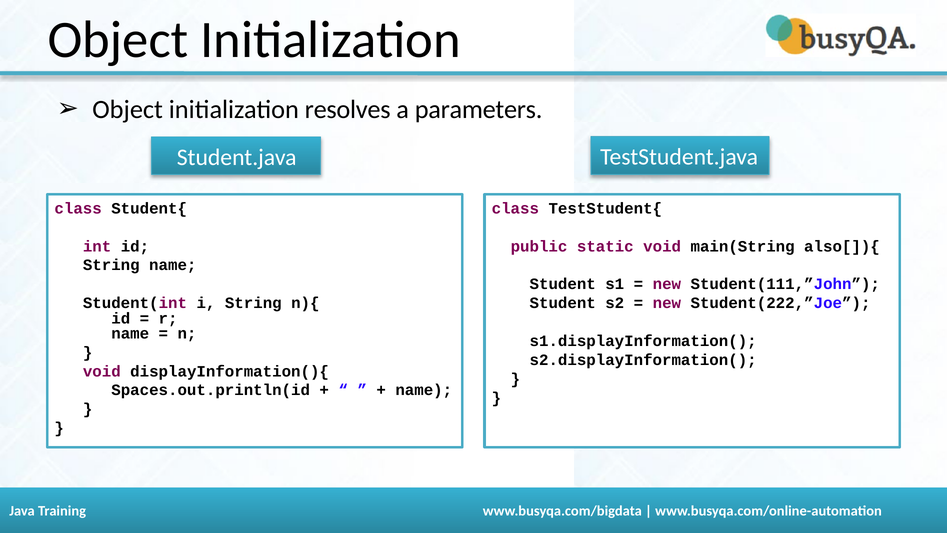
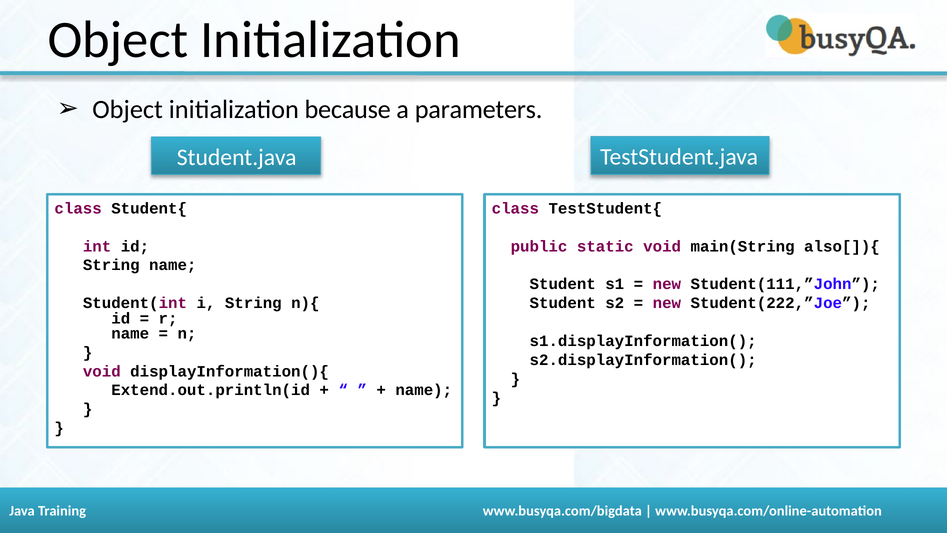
resolves: resolves -> because (348, 109)
Spaces.out.println(id: Spaces.out.println(id -> Extend.out.println(id (211, 390)
